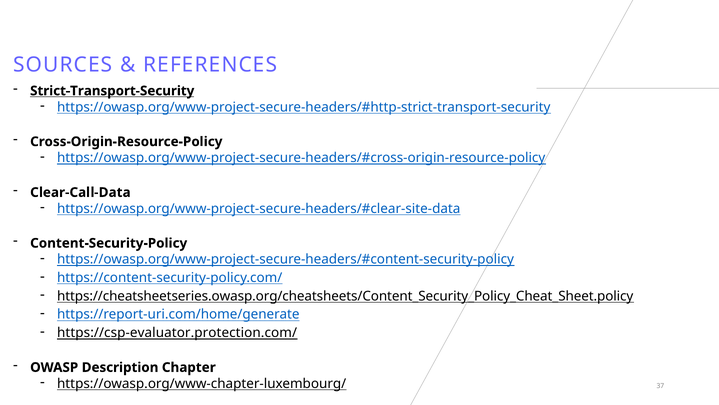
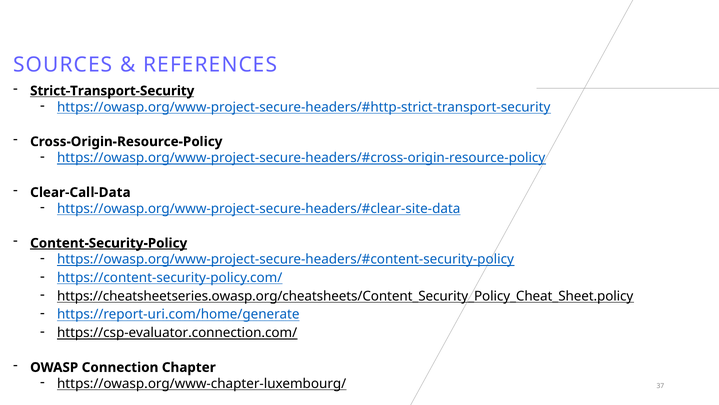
Content-Security-Policy underline: none -> present (109, 243)
https://csp-evaluator.protection.com/: https://csp-evaluator.protection.com/ -> https://csp-evaluator.connection.com/ (177, 332)
Description: Description -> Connection (120, 367)
